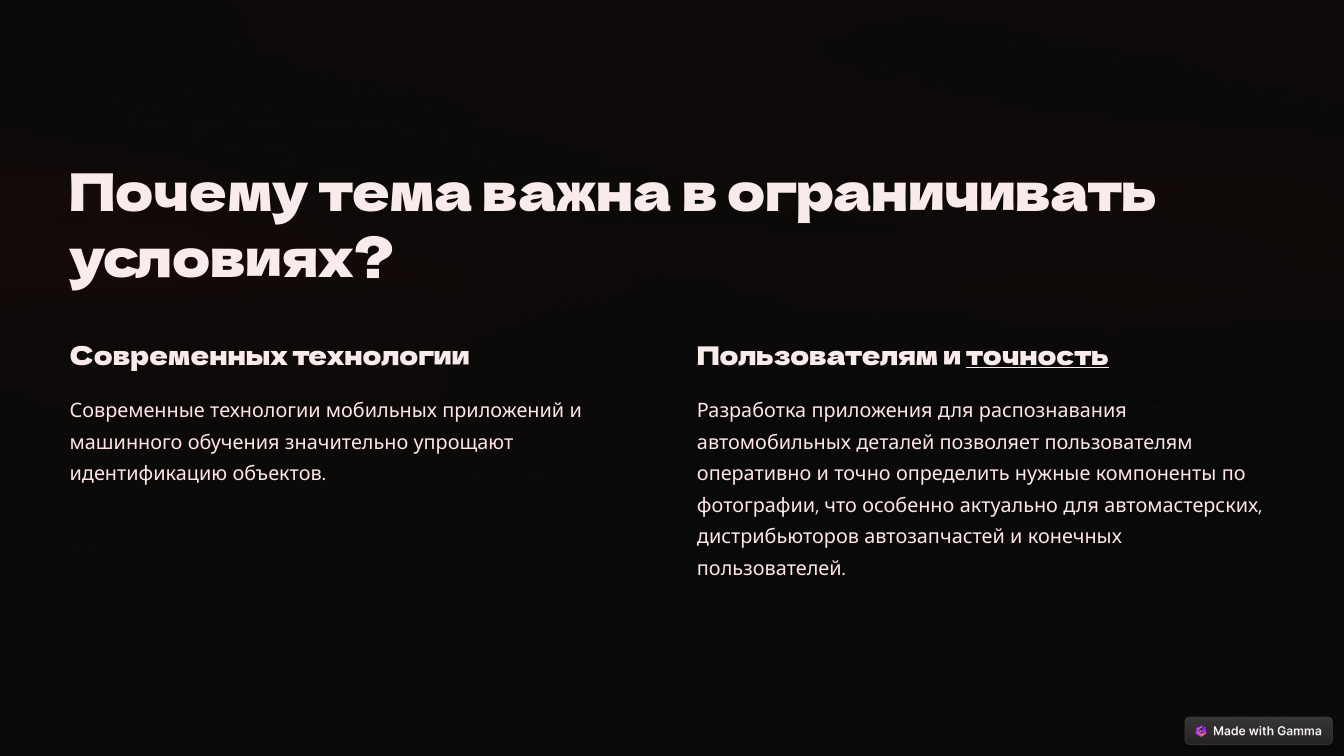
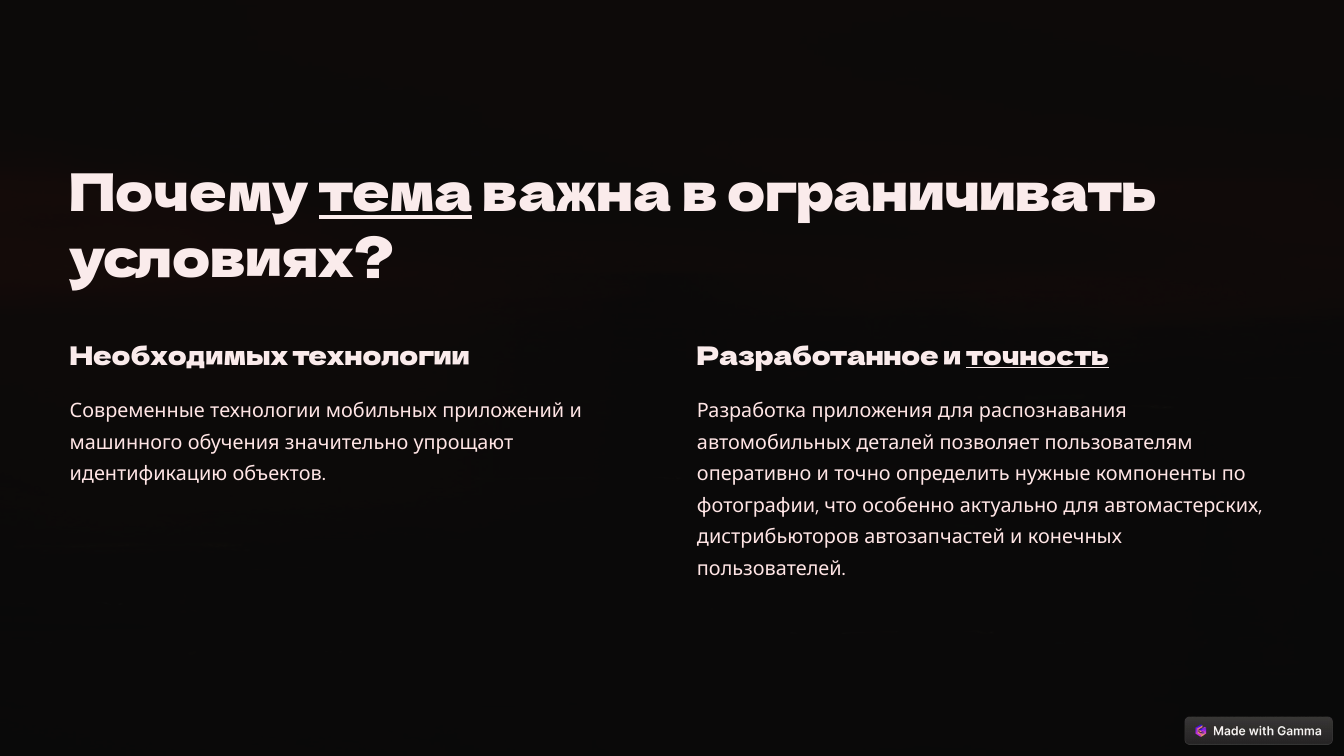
тема underline: none -> present (396, 195)
Современных: Современных -> Необходимых (179, 357)
Пользователям: Пользователям -> Разработанное (818, 357)
